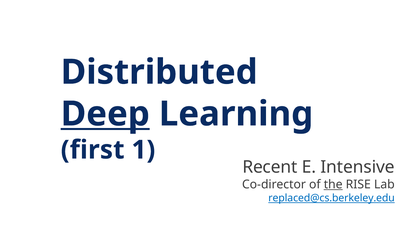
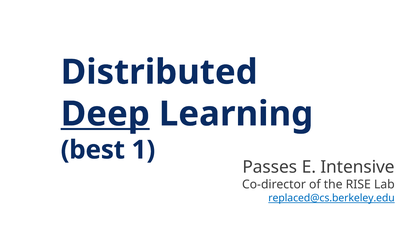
first: first -> best (93, 150)
Recent: Recent -> Passes (270, 167)
the underline: present -> none (333, 185)
